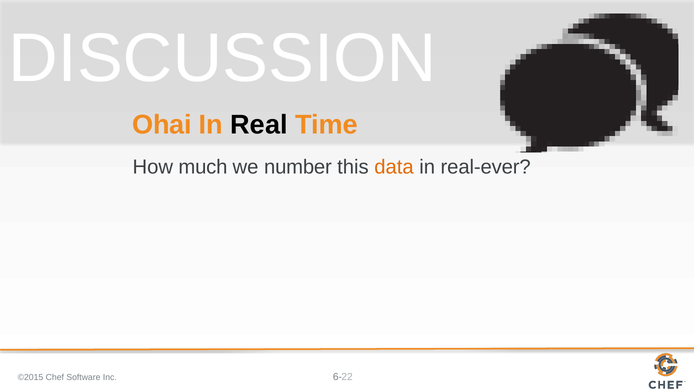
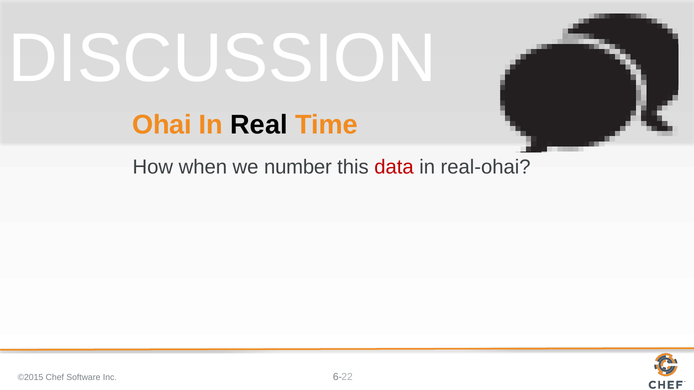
much: much -> when (203, 167)
data colour: orange -> red (394, 167)
real-ever: real-ever -> real-ohai (486, 167)
